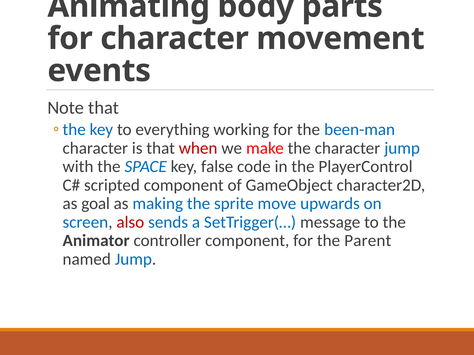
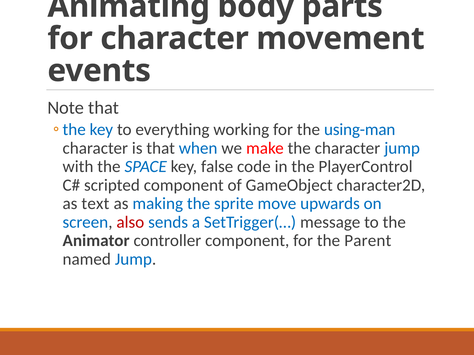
been-man: been-man -> using-man (360, 130)
when colour: red -> blue (198, 148)
goal: goal -> text (95, 204)
